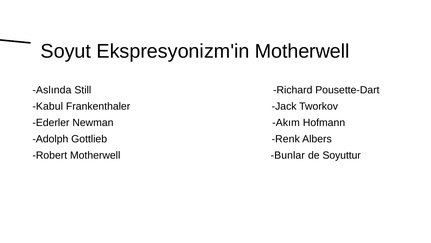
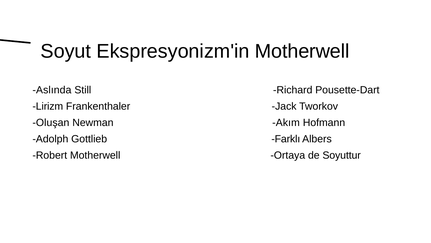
Kabul: Kabul -> Lirizm (48, 106)
Ederler: Ederler -> Oluşan (51, 122)
Renk: Renk -> Farklı (286, 139)
Bunlar: Bunlar -> Ortaya (288, 155)
